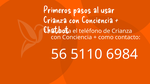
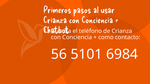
5110: 5110 -> 5101 (86, 54)
